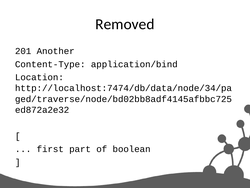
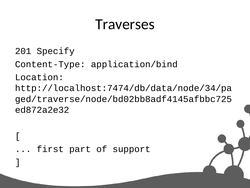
Removed: Removed -> Traverses (125, 24)
Another: Another -> Specify (56, 51)
boolean: boolean -> support (132, 149)
